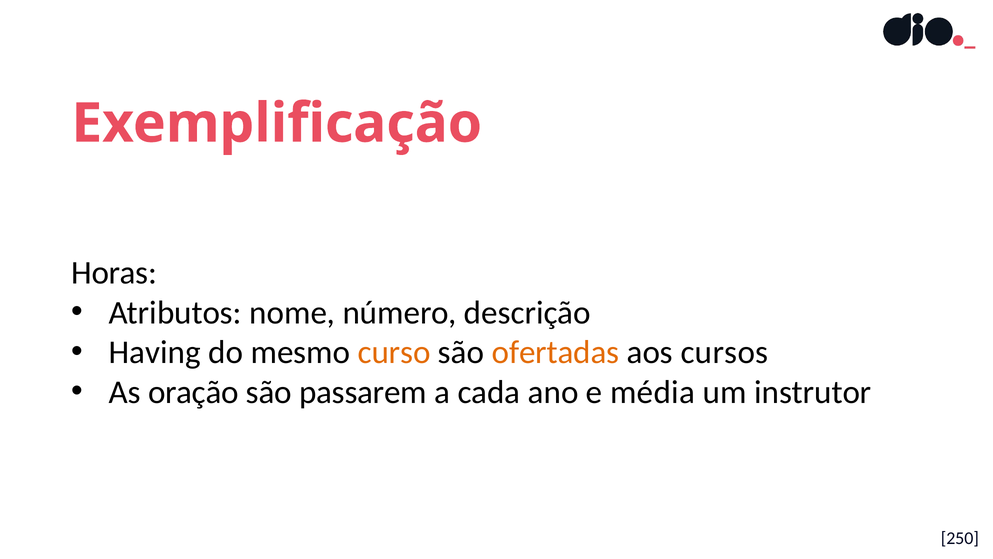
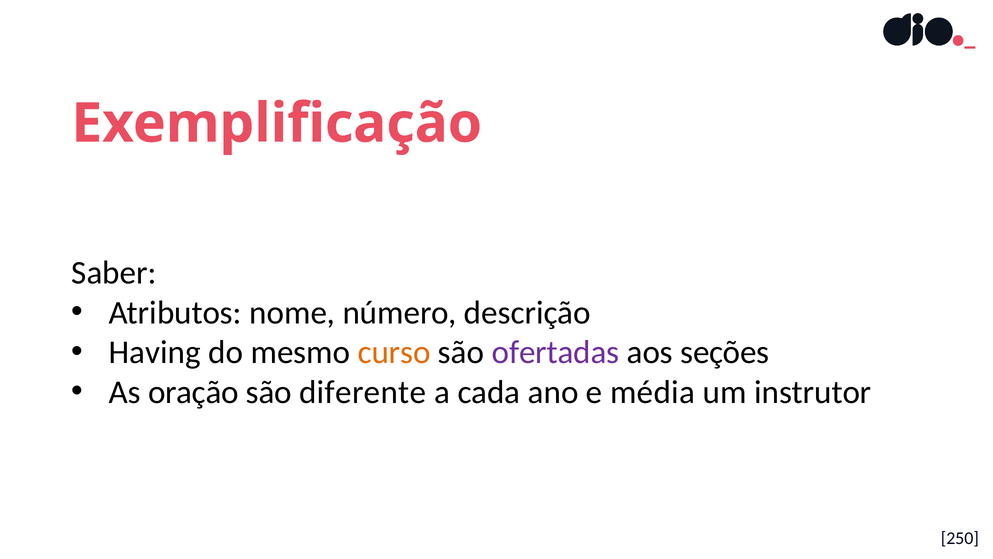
Horas: Horas -> Saber (114, 273)
ofertadas colour: orange -> purple (556, 352)
cursos: cursos -> seções (725, 352)
passarem: passarem -> diferente (363, 392)
